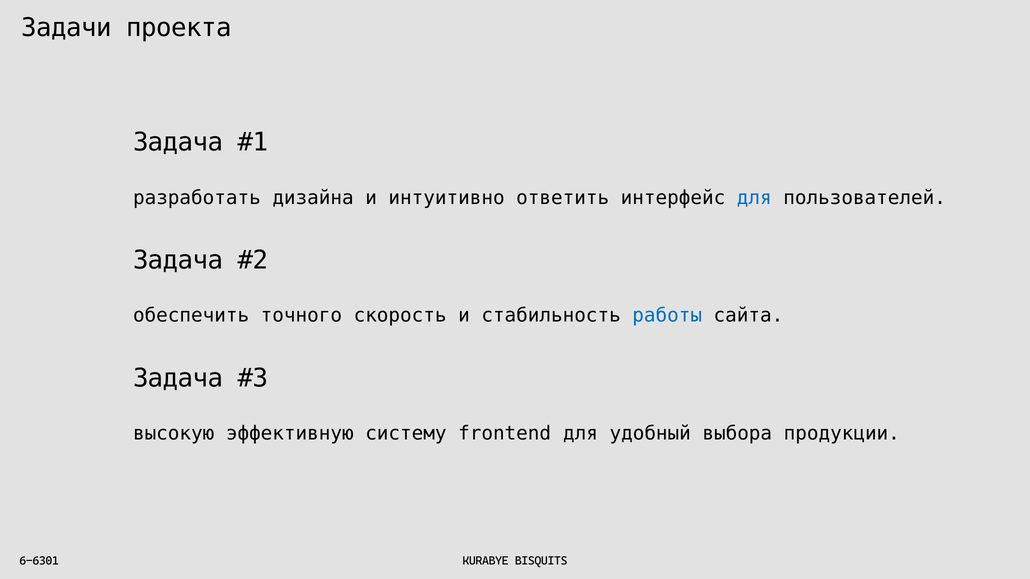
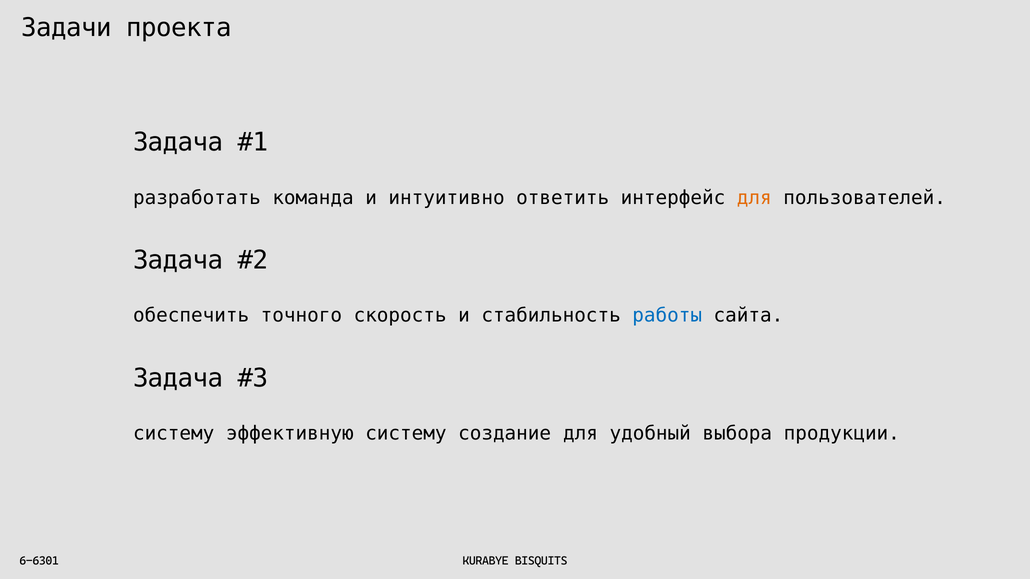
дизайна: дизайна -> команда (313, 198)
для colour: blue -> orange (754, 198)
высокую: высокую -> систему (174, 434)
frontend: frontend -> создание (505, 434)
